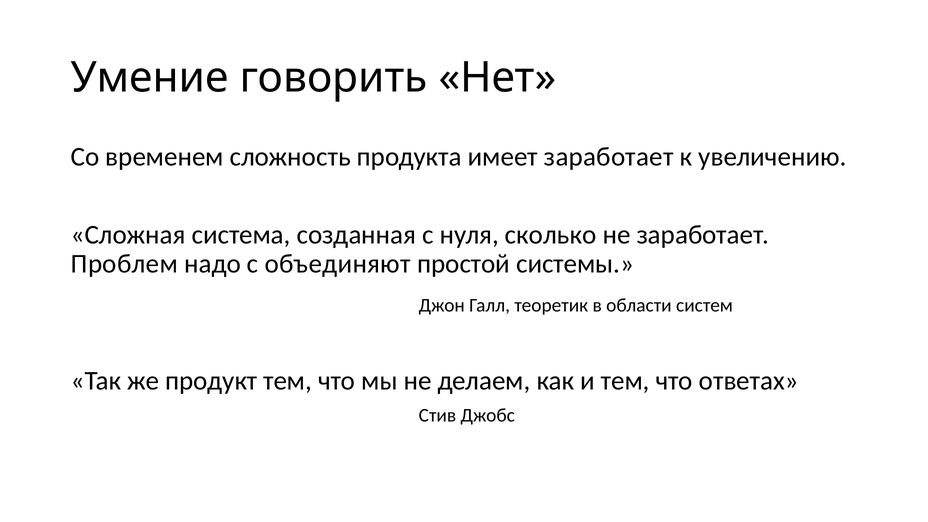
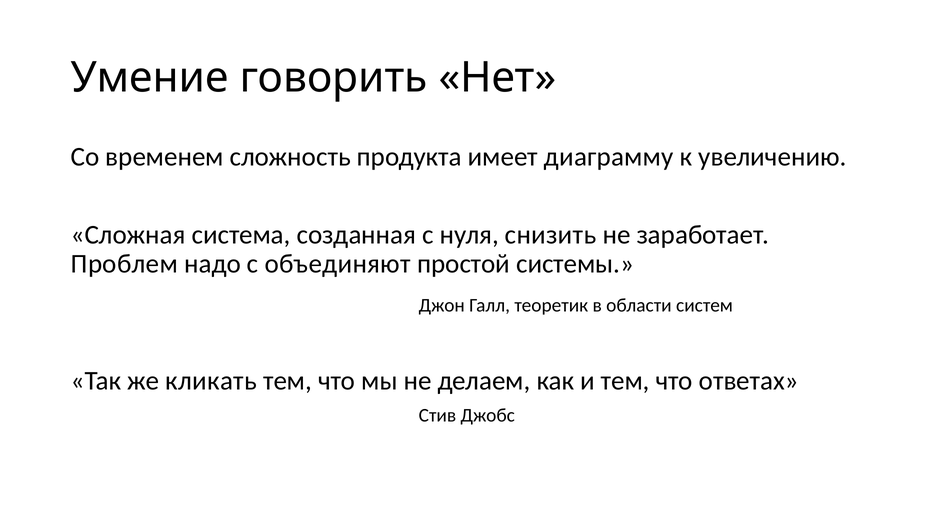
имеет заработает: заработает -> диаграмму (609, 157)
сколько: сколько -> снизить (551, 235)
продукт: продукт -> кликать (211, 381)
